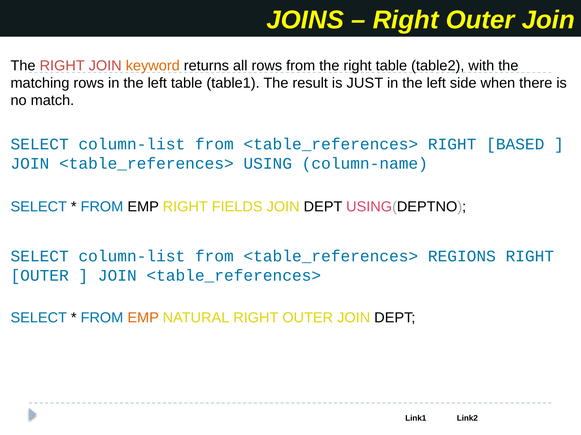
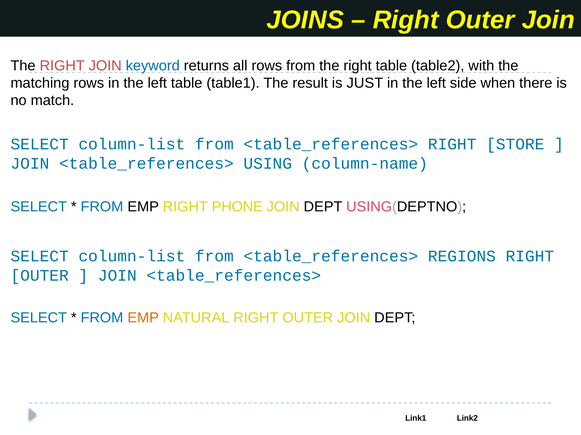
keyword colour: orange -> blue (153, 66)
BASED: BASED -> STORE (515, 144)
FIELDS: FIELDS -> PHONE (237, 207)
